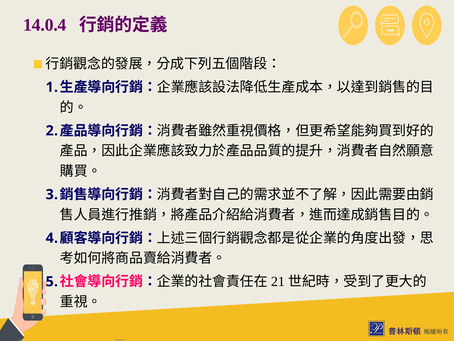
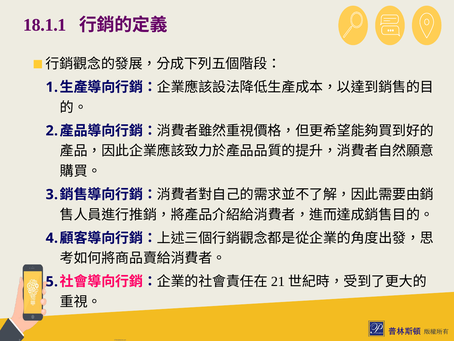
14.0.4: 14.0.4 -> 18.1.1 (45, 25)
